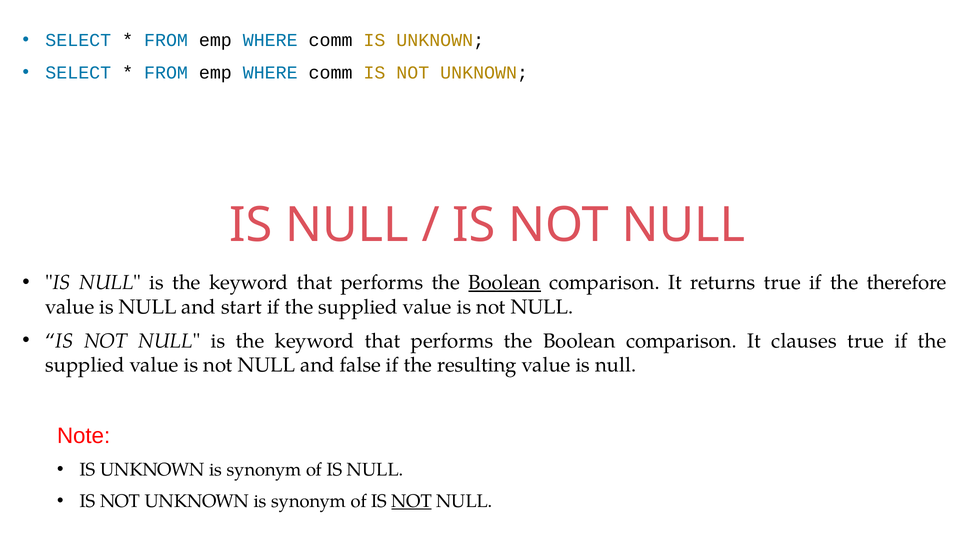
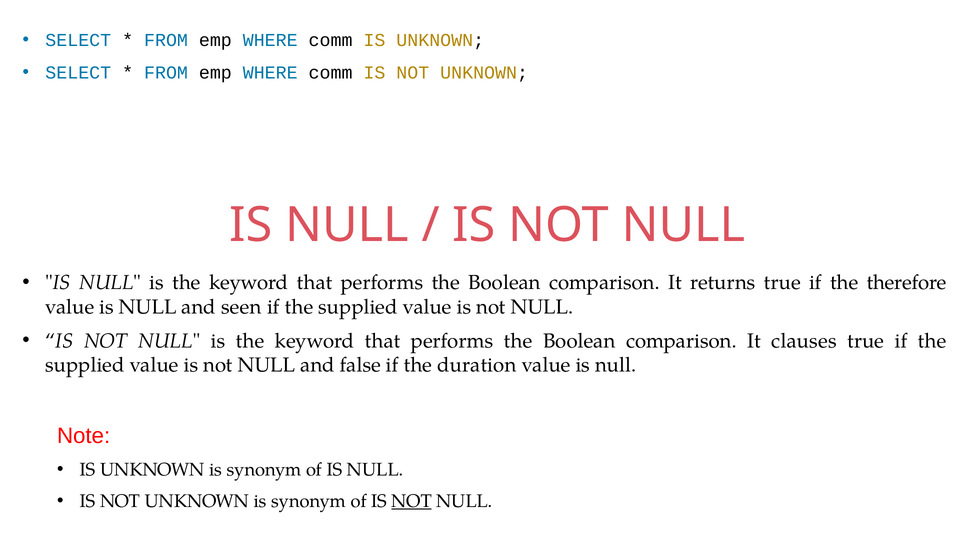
Boolean underline: present -> none (505, 283)
start: start -> seen (241, 307)
resulting: resulting -> duration (477, 366)
